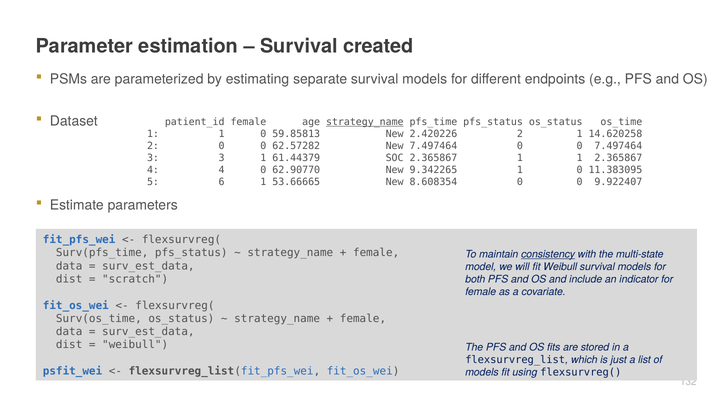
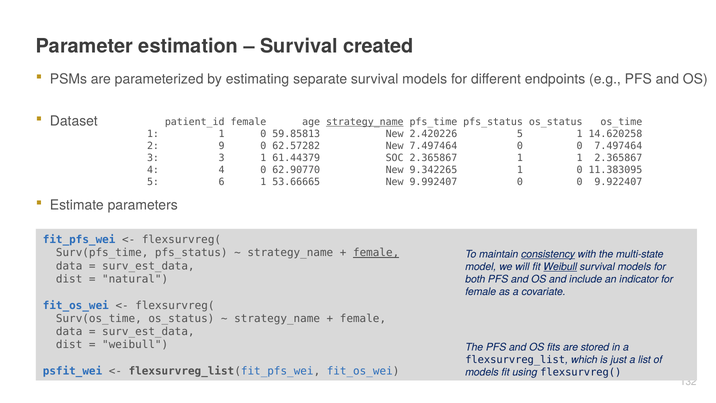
2.420226 2: 2 -> 5 (520, 134)
2 0: 0 -> 9 (222, 146)
8.608354: 8.608354 -> 9.992407 (433, 182)
female underline: none -> present (376, 253)
Weibull underline: none -> present (560, 267)
scratch: scratch -> natural (135, 279)
